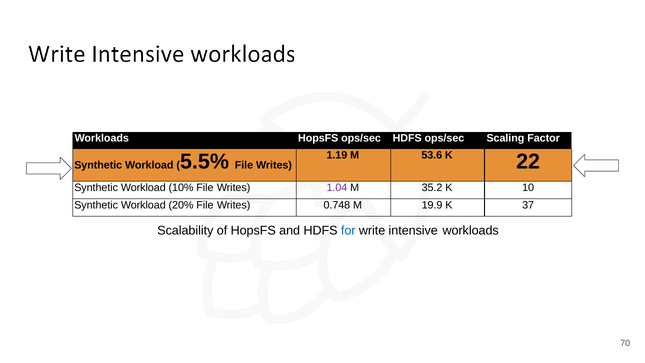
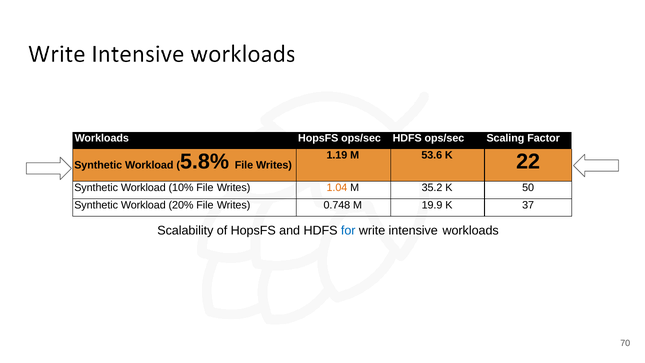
5.5%: 5.5% -> 5.8% (205, 161)
1.04 colour: purple -> orange (337, 188)
10: 10 -> 50 (528, 188)
